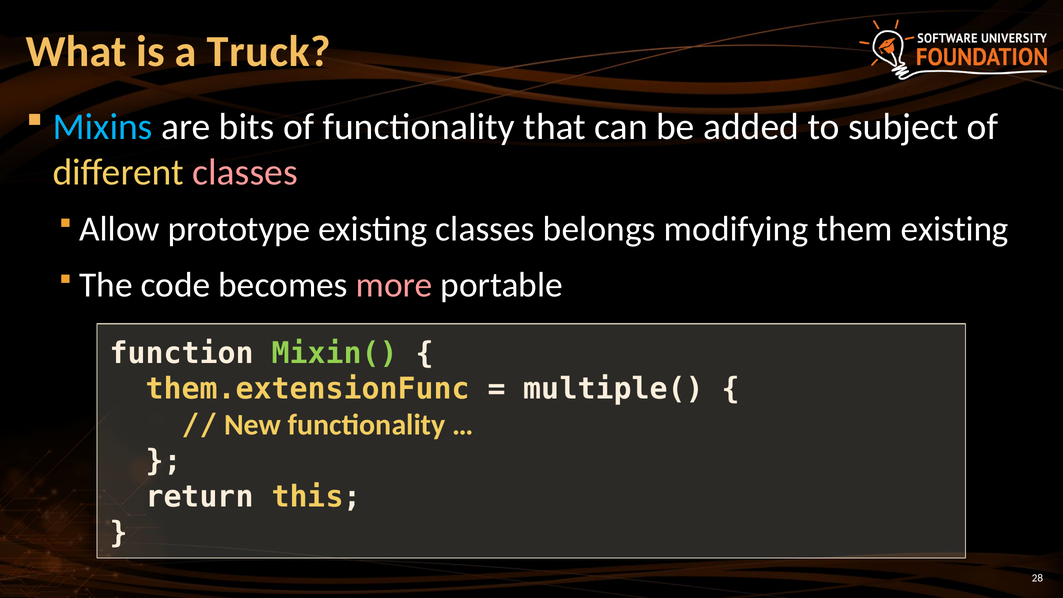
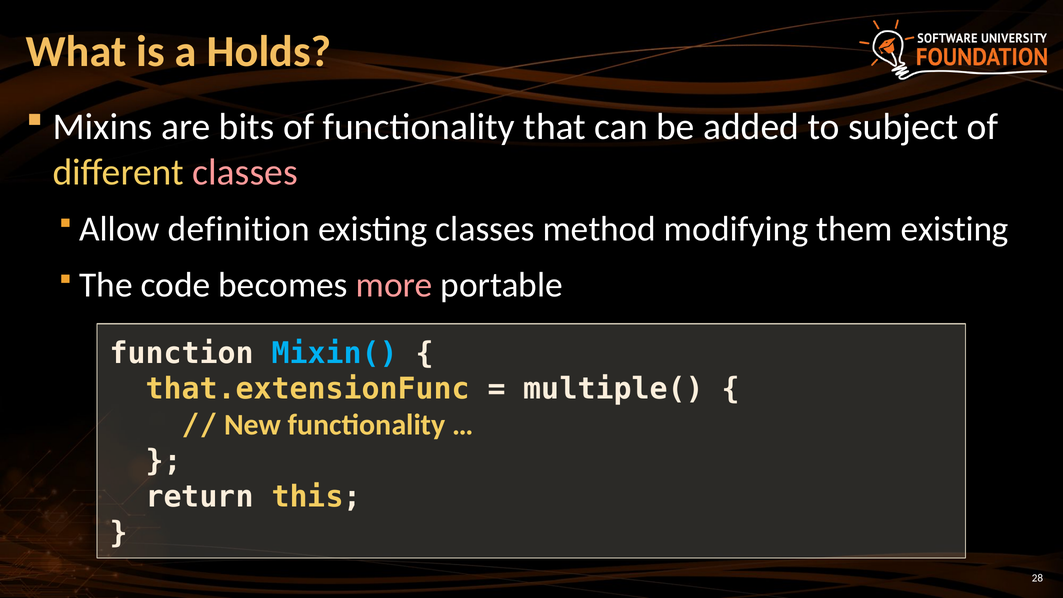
Truck: Truck -> Holds (269, 52)
Mixins colour: light blue -> white (103, 127)
prototype: prototype -> definition (239, 229)
belongs: belongs -> method (599, 229)
Mixin( colour: light green -> light blue (335, 353)
them.extensionFunc: them.extensionFunc -> that.extensionFunc (308, 389)
